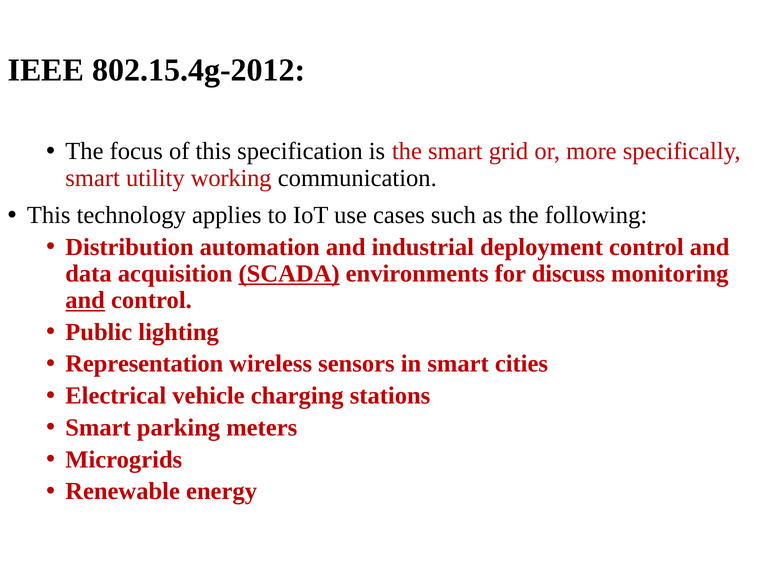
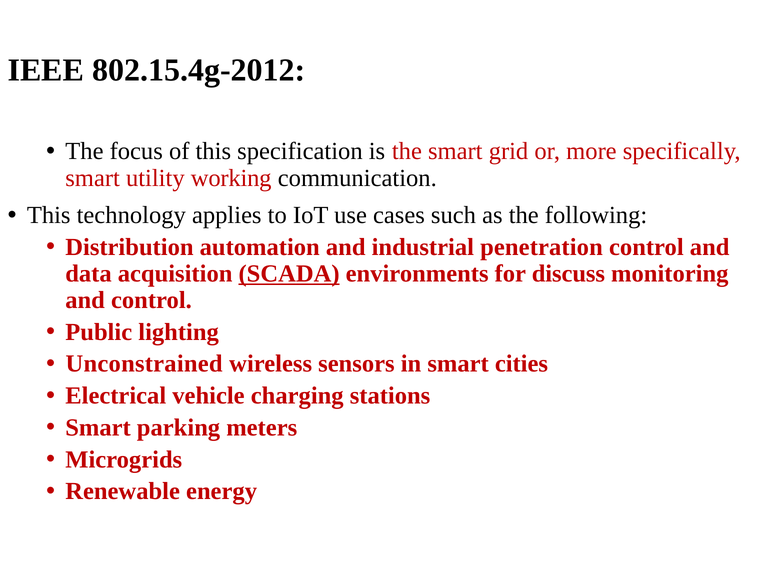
deployment: deployment -> penetration (541, 247)
and underline: present -> none (85, 300)
Representation: Representation -> Unconstrained (144, 364)
